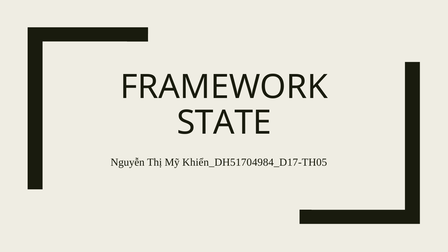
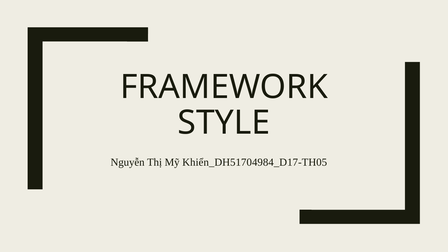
STATE: STATE -> STYLE (224, 123)
